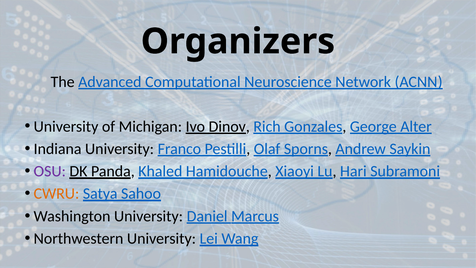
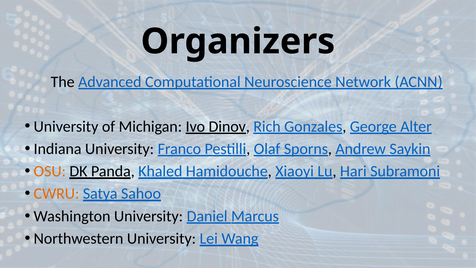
OSU colour: purple -> orange (50, 171)
